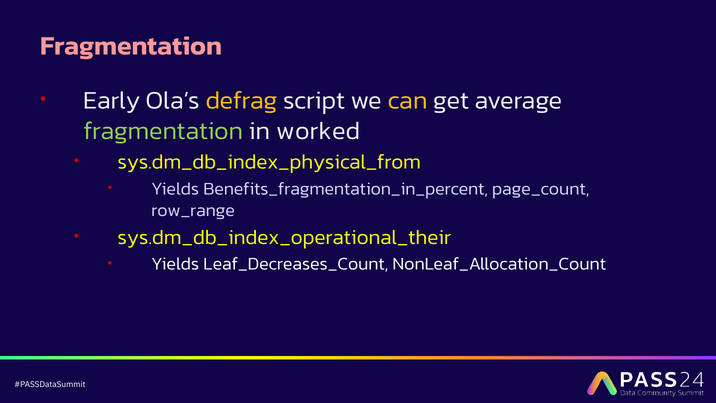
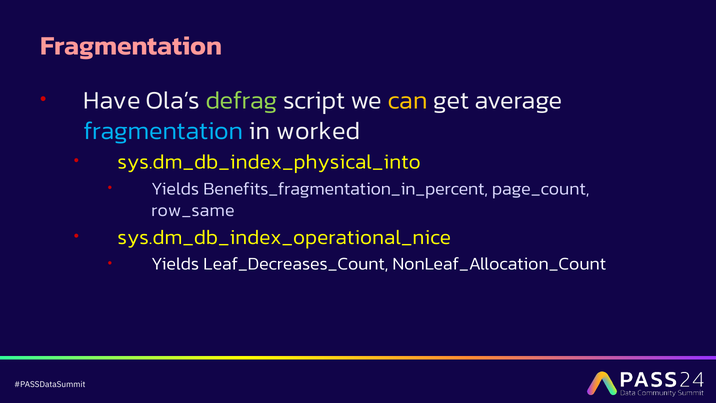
Early: Early -> Have (112, 100)
defrag colour: yellow -> light green (242, 100)
fragmentation colour: light green -> light blue (163, 131)
sys.dm_db_index_physical_from: sys.dm_db_index_physical_from -> sys.dm_db_index_physical_into (269, 162)
row_range: row_range -> row_same (193, 210)
sys.dm_db_index_operational_their: sys.dm_db_index_operational_their -> sys.dm_db_index_operational_nice (284, 237)
